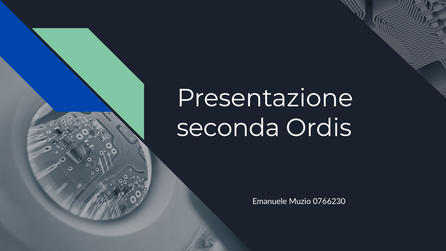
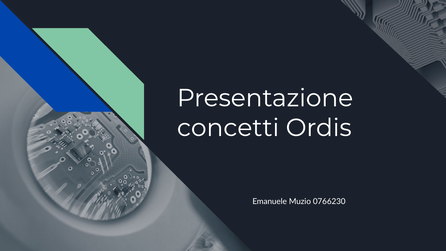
seconda: seconda -> concetti (228, 128)
